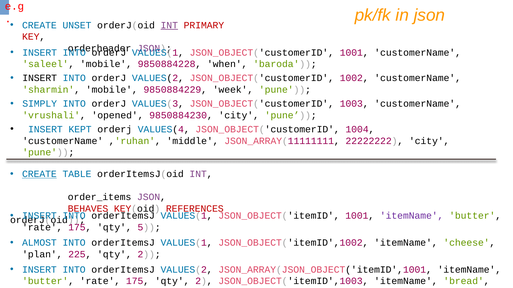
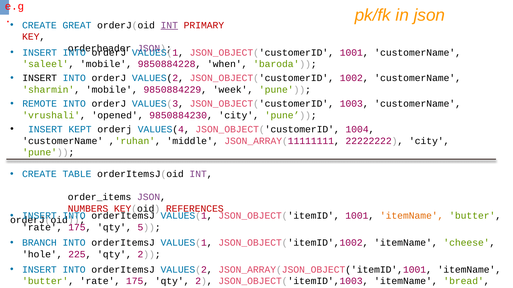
UNSET: UNSET -> GREAT (77, 25)
SIMPLY: SIMPLY -> REMOTE (40, 104)
CREATE underline: present -> none (39, 174)
BEHAVES: BEHAVES -> NUMBERS (88, 209)
itemName colour: purple -> orange (412, 216)
ALMOST: ALMOST -> BRANCH (39, 243)
plan: plan -> hole (42, 255)
